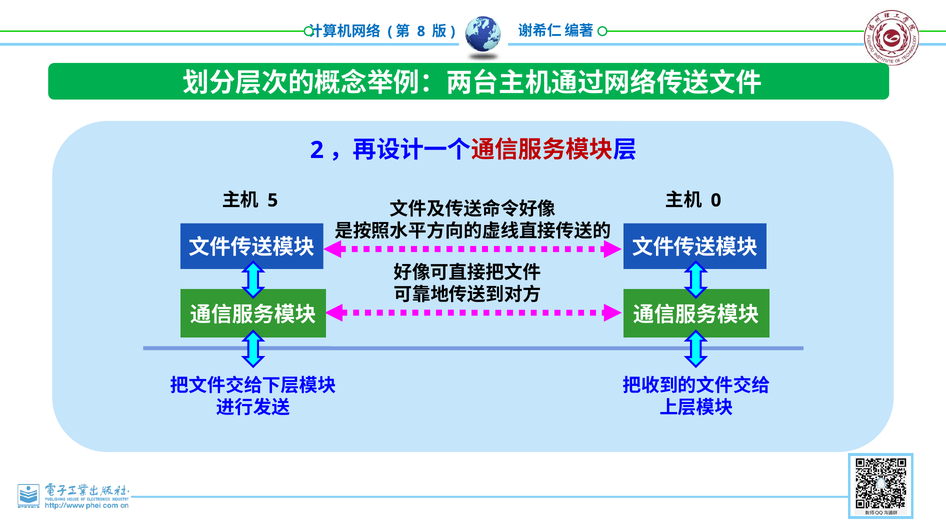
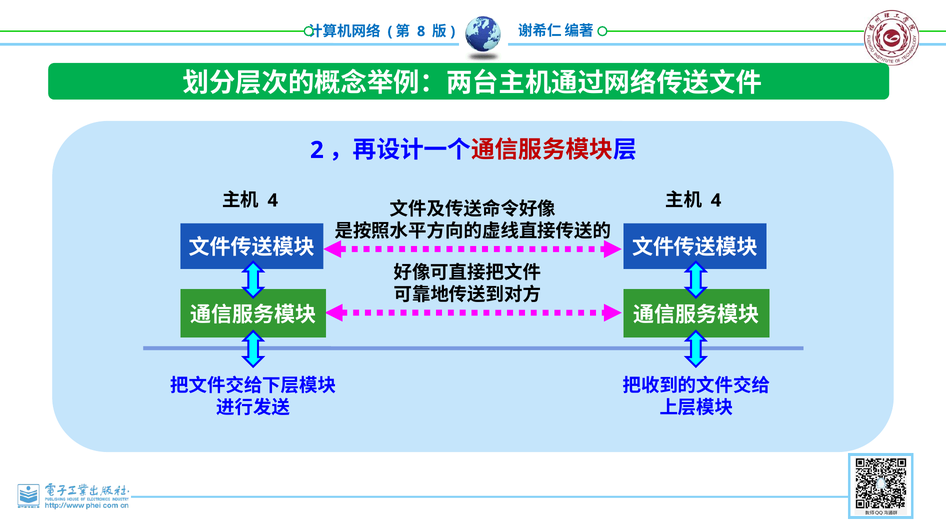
5: 5 -> 4 (273, 200)
0: 0 -> 4 (716, 200)
